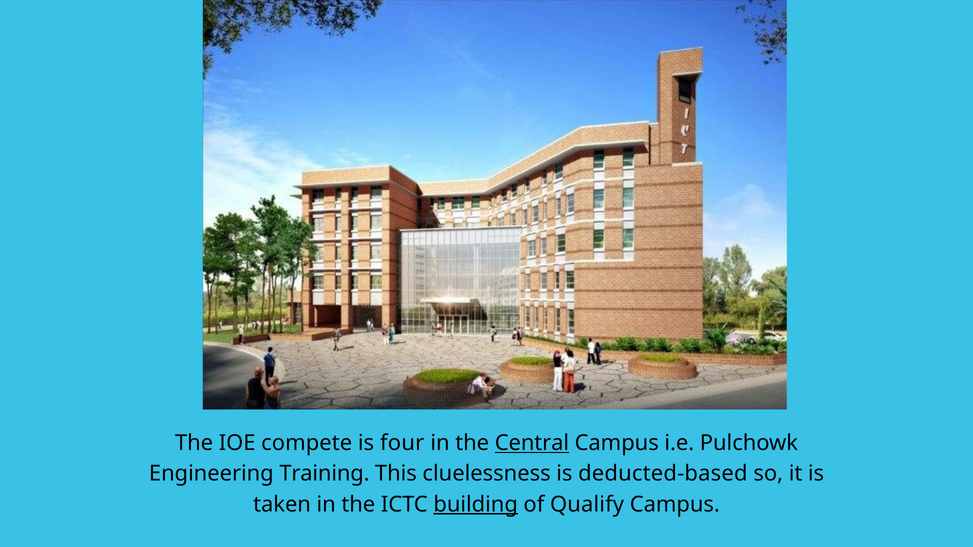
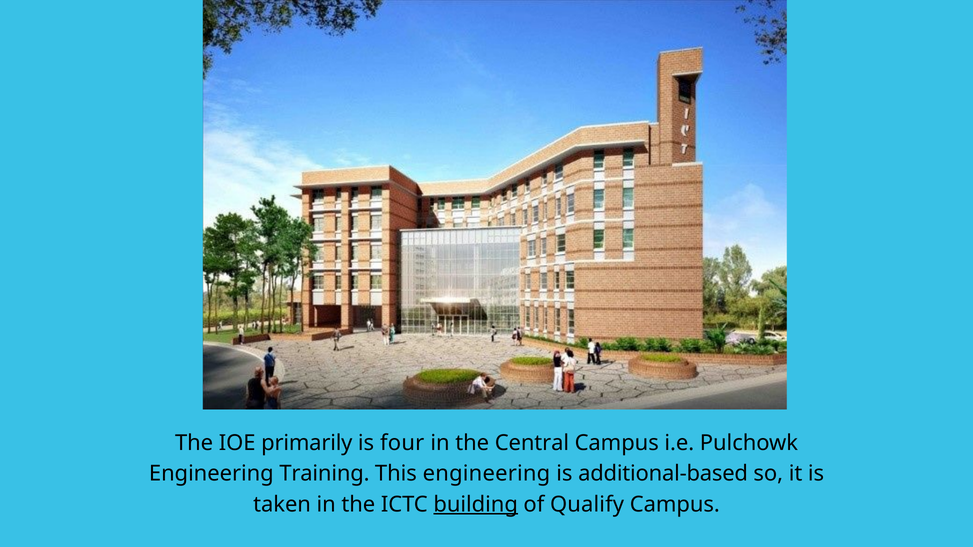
compete: compete -> primarily (307, 443)
Central underline: present -> none (532, 443)
This cluelessness: cluelessness -> engineering (486, 474)
deducted-based: deducted-based -> additional-based (663, 474)
